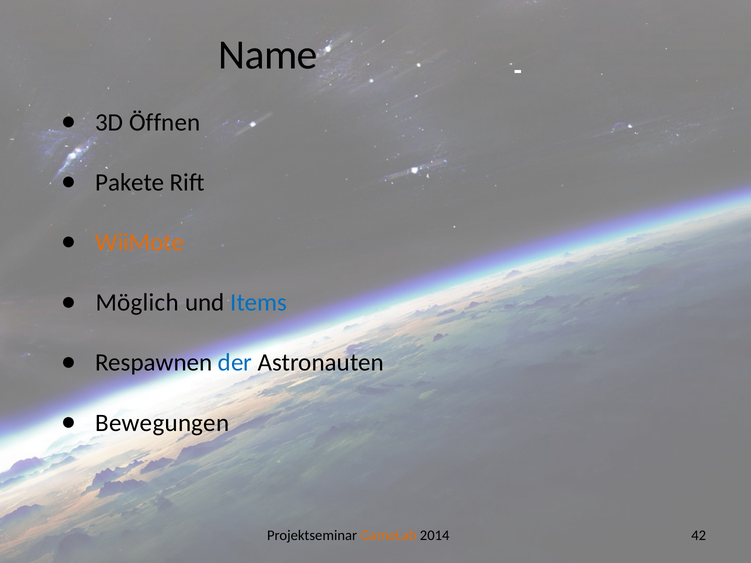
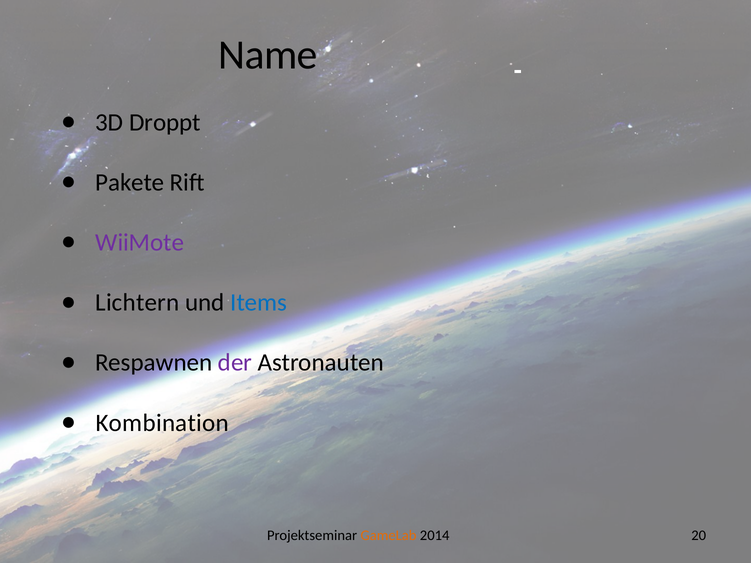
Öffnen: Öffnen -> Droppt (165, 123)
WiiMote colour: orange -> purple (140, 243)
Möglich: Möglich -> Lichtern (137, 303)
der colour: blue -> purple (235, 363)
Bewegungen: Bewegungen -> Kombination (162, 423)
42: 42 -> 20 (699, 536)
